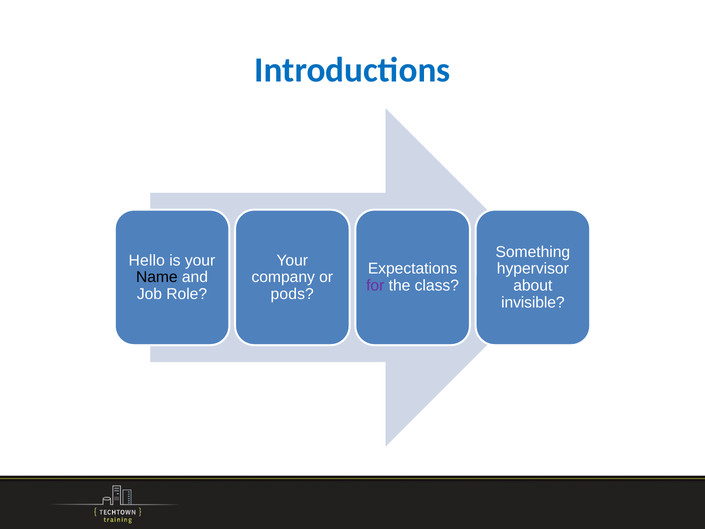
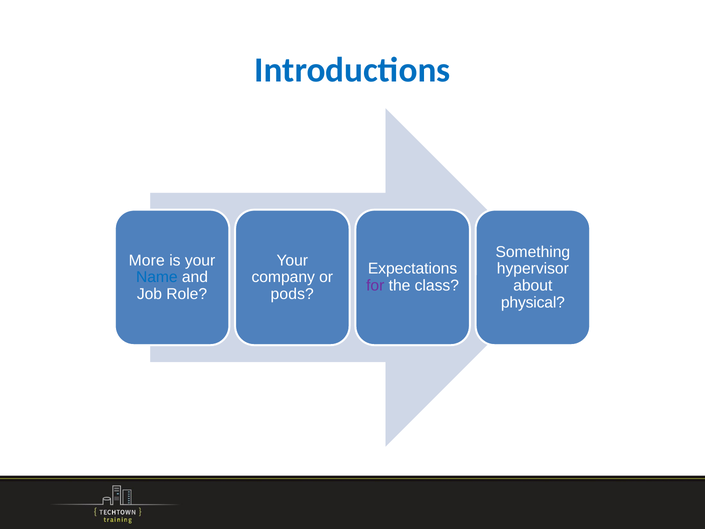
Hello: Hello -> More (147, 260)
Name colour: black -> blue (157, 277)
invisible: invisible -> physical (533, 303)
